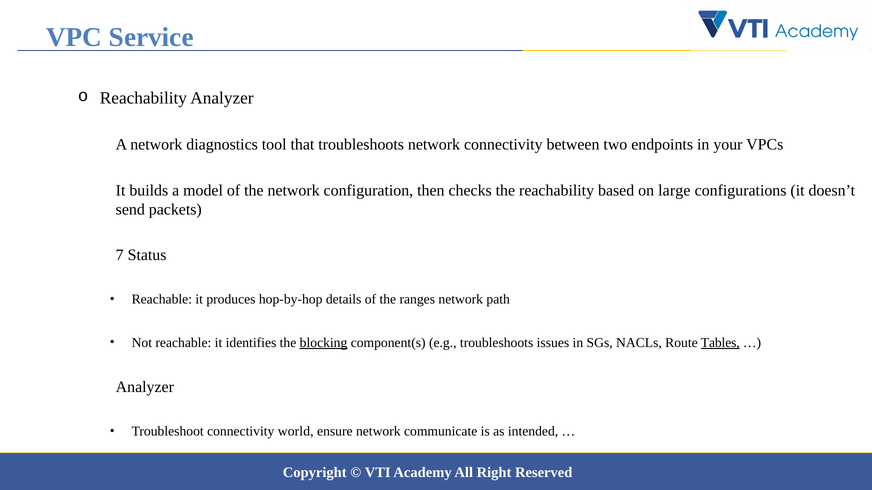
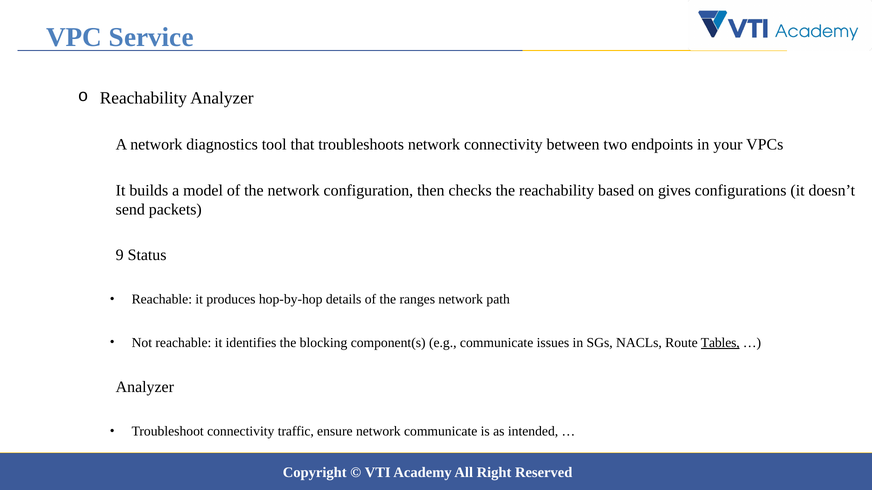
large: large -> gives (674, 190)
7: 7 -> 9 (120, 255)
blocking underline: present -> none (324, 343)
e.g troubleshoots: troubleshoots -> communicate (497, 343)
world: world -> traffic (296, 432)
